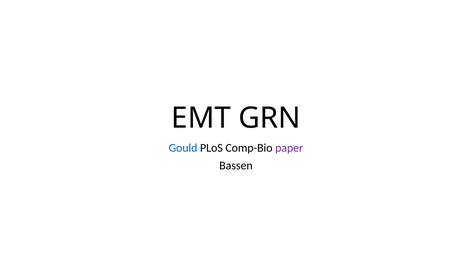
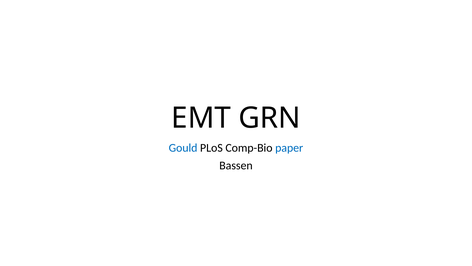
paper colour: purple -> blue (289, 148)
